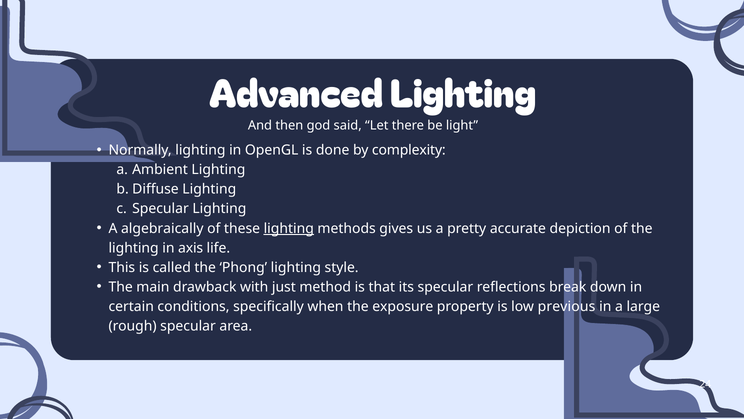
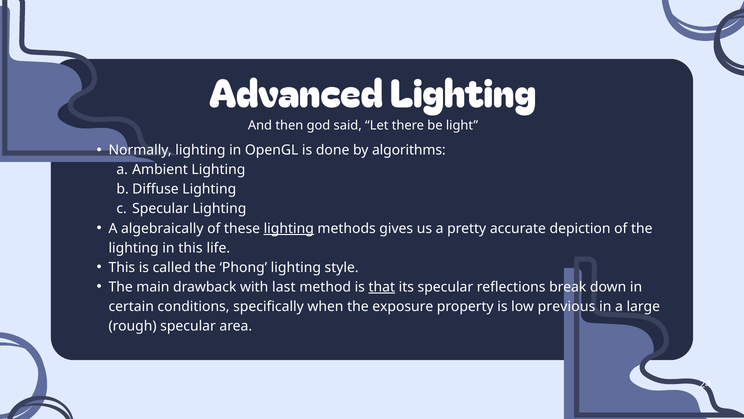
complexity: complexity -> algorithms (409, 150)
in axis: axis -> this (190, 248)
just: just -> last (284, 287)
that underline: none -> present (382, 287)
